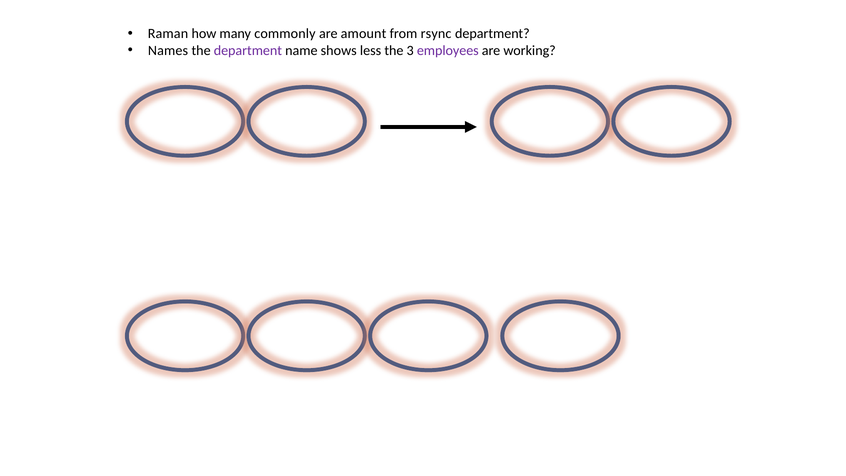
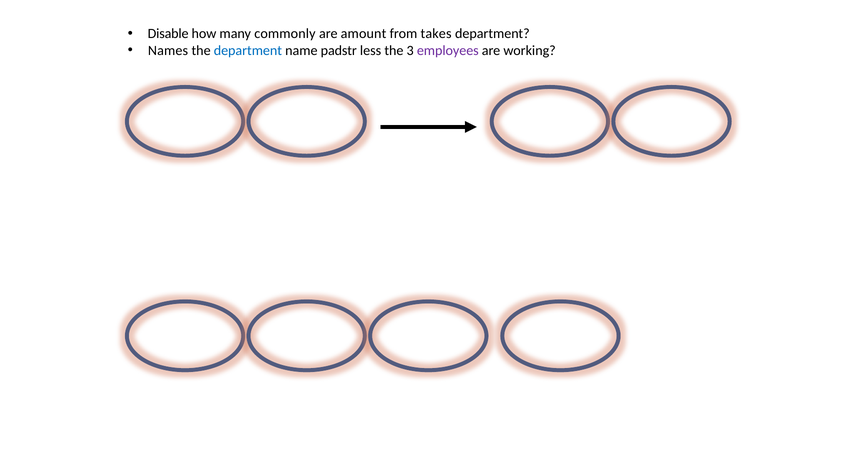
Raman: Raman -> Disable (168, 34)
rsync: rsync -> takes (436, 34)
department colour: purple -> blue (248, 51)
shows: shows -> padstr (339, 51)
